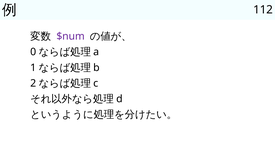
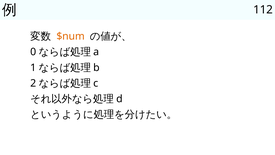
$num colour: purple -> orange (71, 36)
